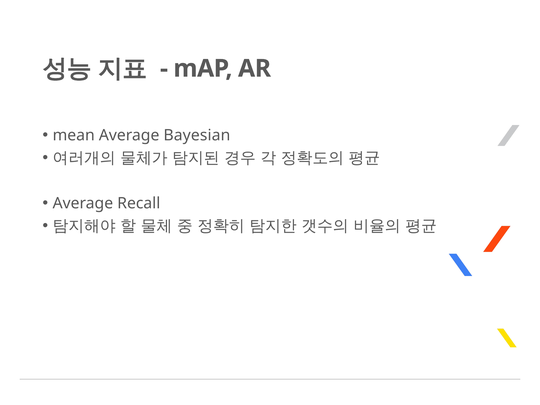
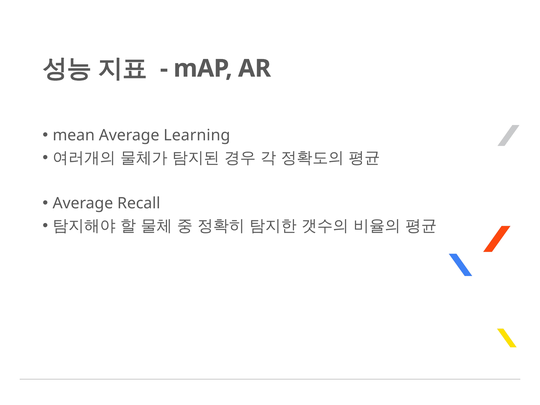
Bayesian: Bayesian -> Learning (197, 135)
